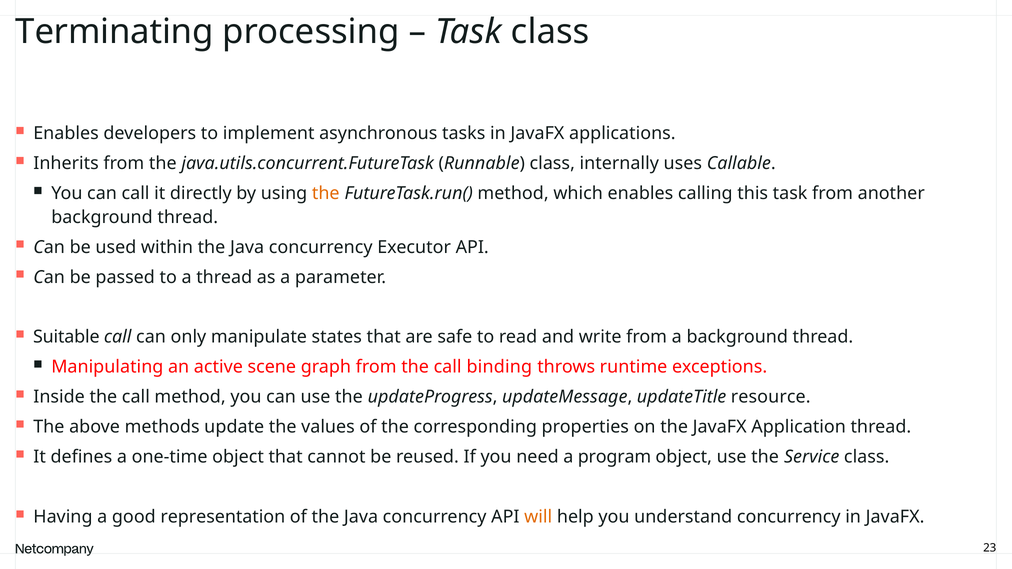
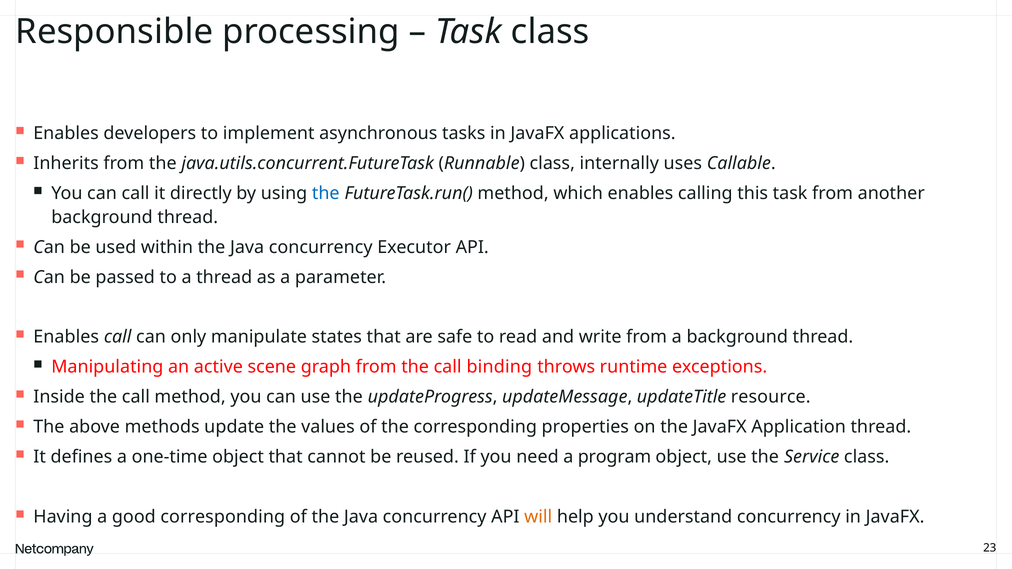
Terminating: Terminating -> Responsible (114, 32)
the colour: orange -> blue (326, 194)
Suitable: Suitable -> Enables (66, 337)
good representation: representation -> corresponding (223, 517)
